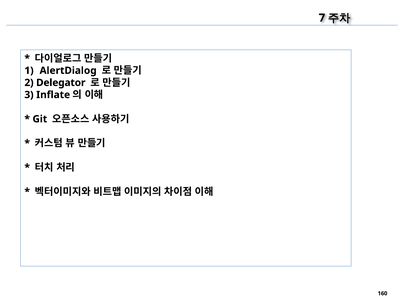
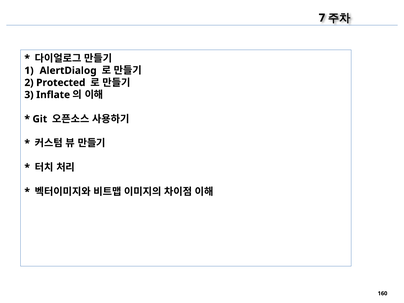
Delegator: Delegator -> Protected (61, 83)
